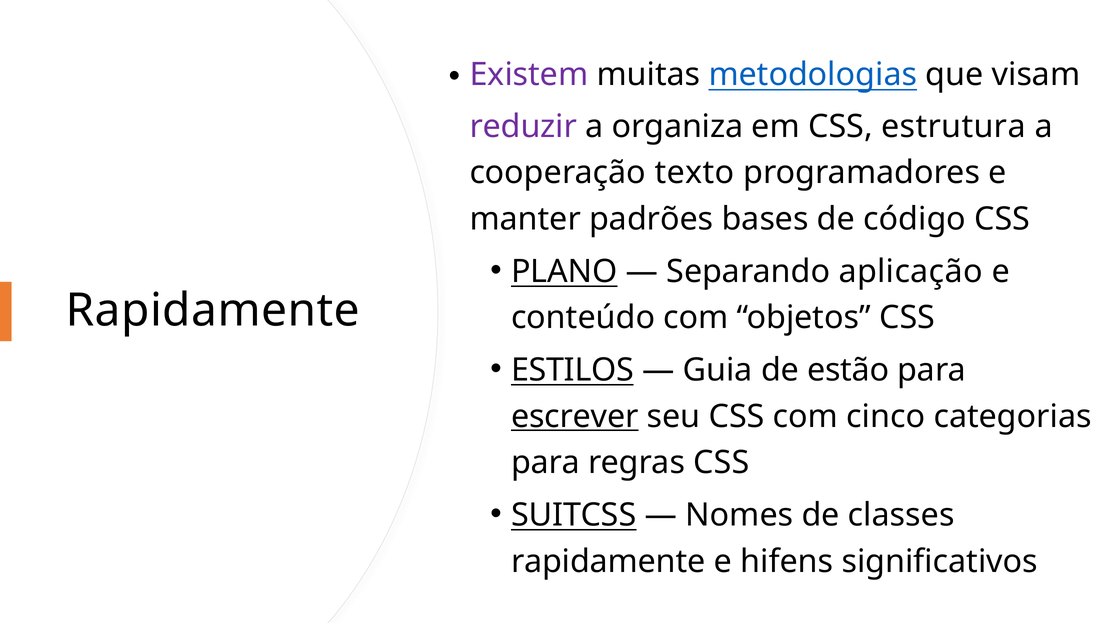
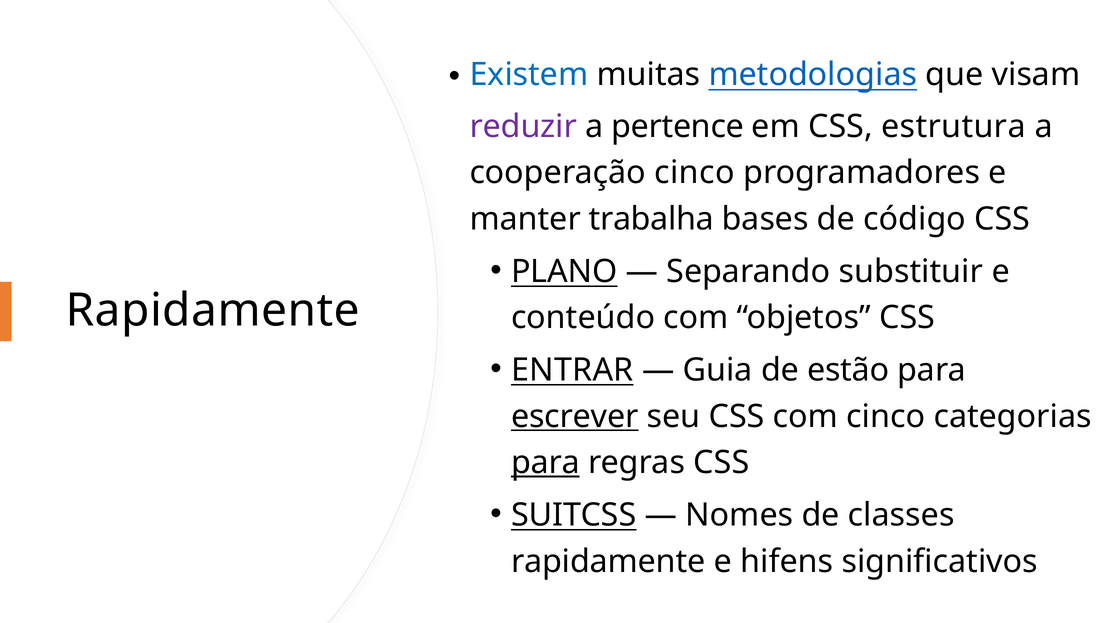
Existem colour: purple -> blue (529, 75)
organiza: organiza -> pertence (678, 126)
cooperação texto: texto -> cinco (694, 173)
padrões: padrões -> trabalha (651, 219)
aplicação: aplicação -> substituir (911, 272)
ESTILOS: ESTILOS -> ENTRAR (572, 370)
para underline: none -> present (545, 463)
